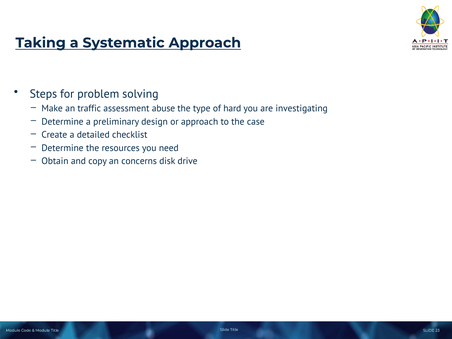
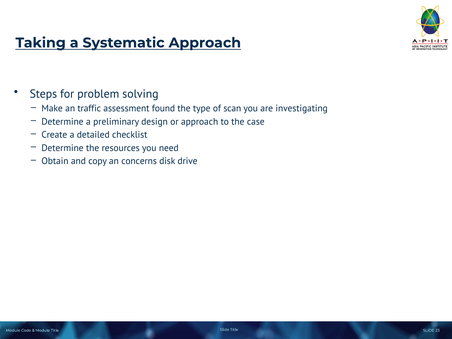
abuse: abuse -> found (163, 108)
hard: hard -> scan (232, 108)
